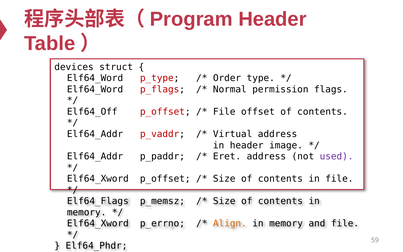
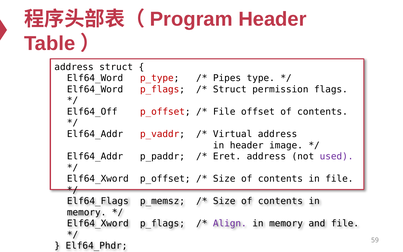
devices: devices -> address (74, 67)
Order: Order -> Pipes (227, 78)
Normal: Normal -> Struct (230, 89)
Elf64_Xword p_errno: p_errno -> p_flags (162, 223)
Align colour: orange -> purple (230, 223)
